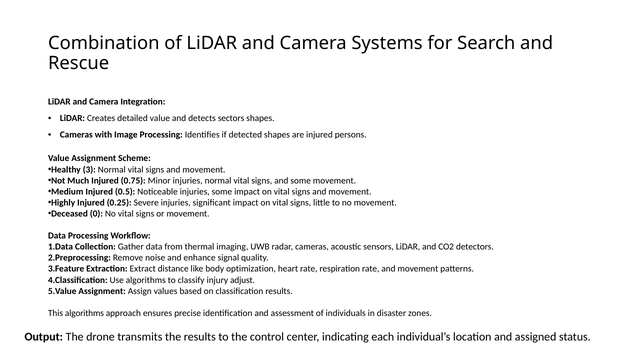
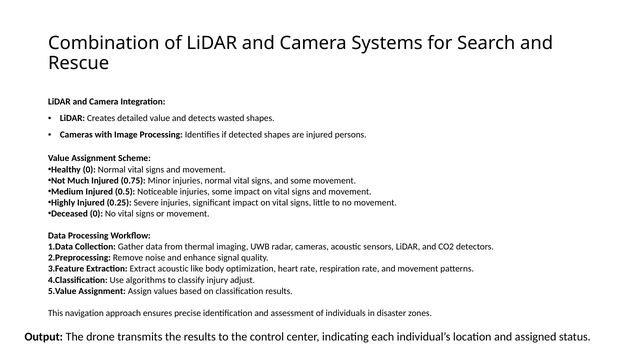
sectors: sectors -> wasted (231, 118)
Healthy 3: 3 -> 0 (89, 169)
Extract distance: distance -> acoustic (173, 269)
This algorithms: algorithms -> navigation (84, 313)
